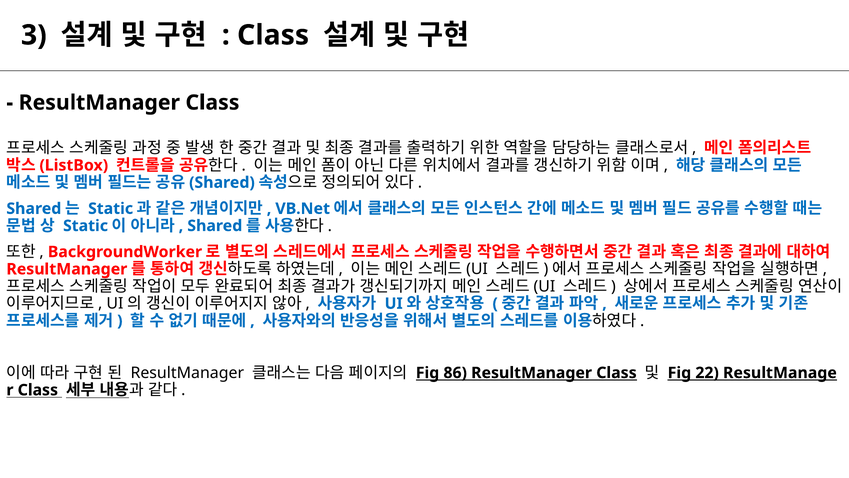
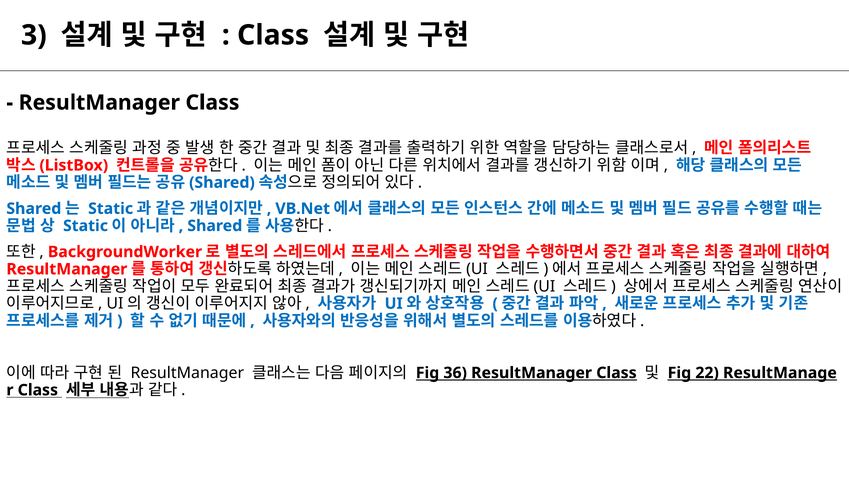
86: 86 -> 36 (455, 373)
